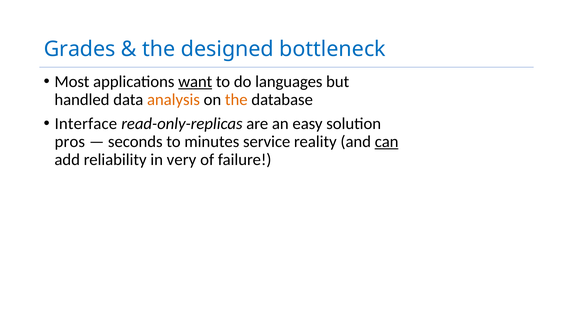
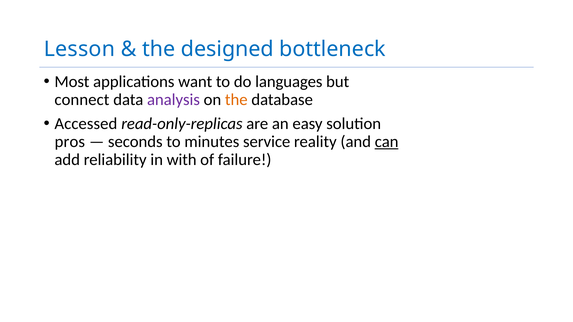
Grades: Grades -> Lesson (79, 49)
want underline: present -> none (195, 82)
handled: handled -> connect (82, 100)
analysis colour: orange -> purple (173, 100)
Interface: Interface -> Accessed (86, 124)
very: very -> with (182, 160)
